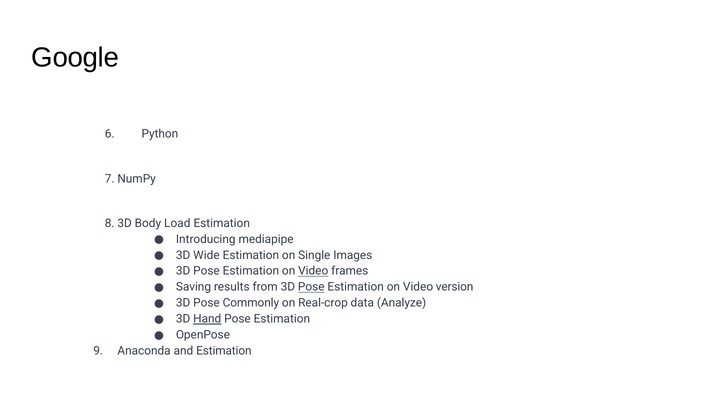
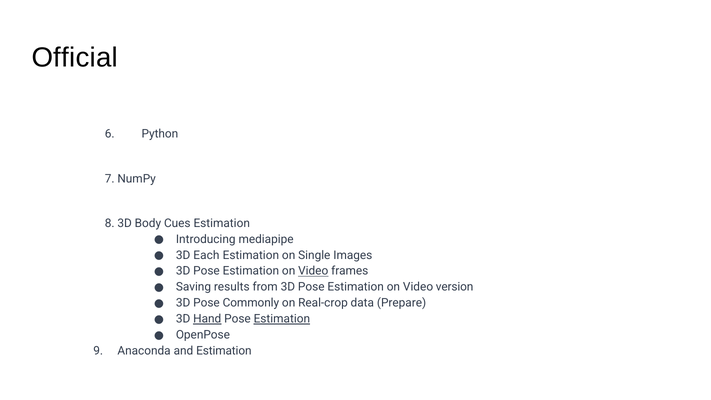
Google: Google -> Official (75, 58)
Load: Load -> Cues (177, 223)
Wide: Wide -> Each (206, 255)
Pose underline: present -> none (311, 287)
Analyze: Analyze -> Prepare (402, 303)
Estimation underline: none -> present (282, 319)
